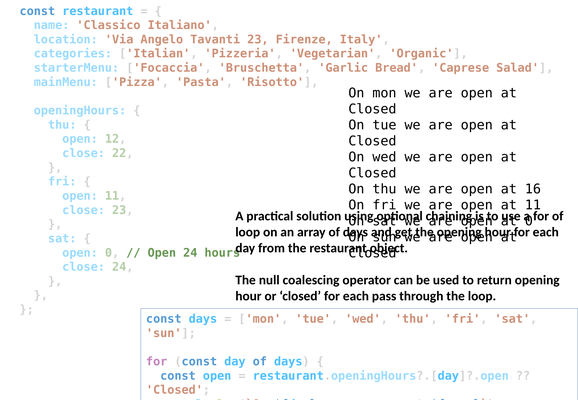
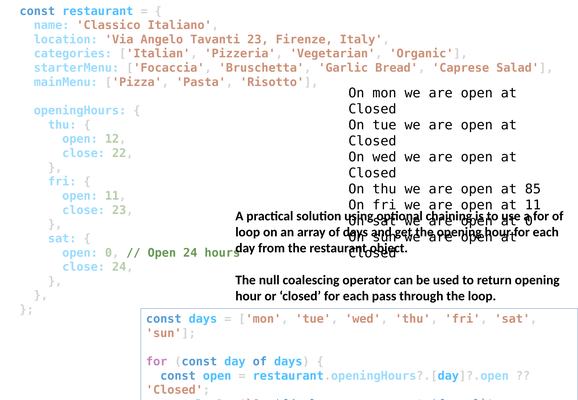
16: 16 -> 85 (533, 189)
